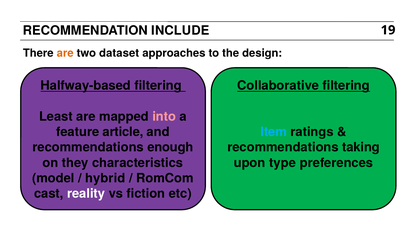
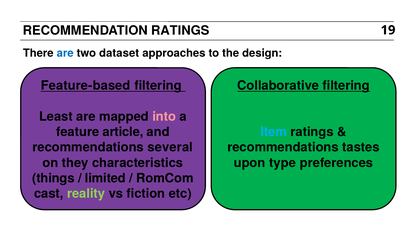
RECOMMENDATION INCLUDE: INCLUDE -> RATINGS (180, 31)
are colour: orange -> blue (65, 53)
Halfway-based: Halfway-based -> Feature-based (86, 86)
enough: enough -> several (170, 148)
taking: taking -> tastes (361, 148)
model: model -> things (53, 179)
hybrid: hybrid -> limited (105, 179)
reality colour: white -> light green (86, 194)
